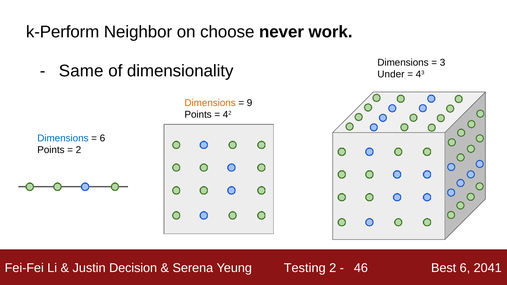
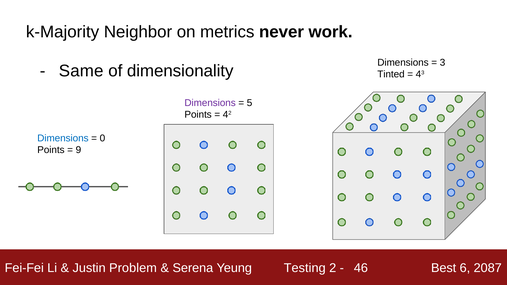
k-Perform: k-Perform -> k-Majority (63, 32)
choose: choose -> metrics (227, 32)
Under: Under -> Tinted (391, 74)
Dimensions colour: orange -> purple (210, 103)
9: 9 -> 5 (250, 103)
6: 6 -> 0 (102, 138)
2: 2 -> 9 (78, 150)
Decision: Decision -> Problem (133, 268)
2041: 2041 -> 2087 (488, 268)
